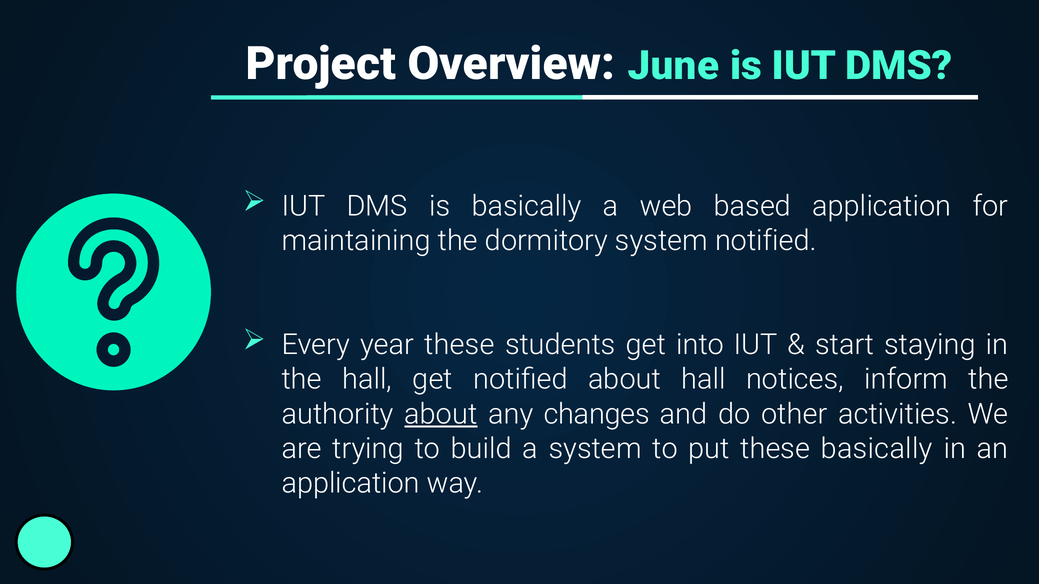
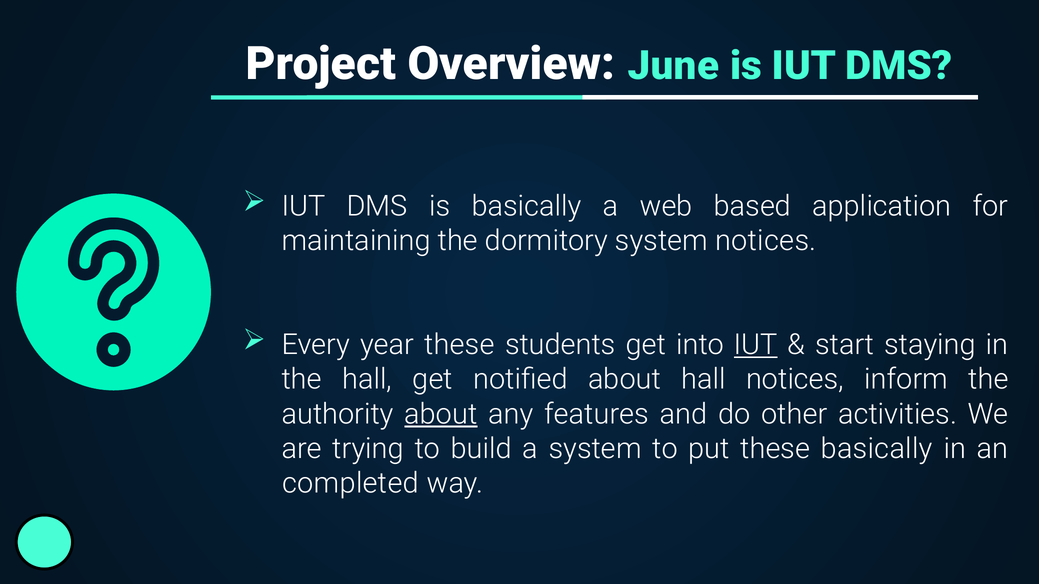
system notified: notified -> notices (766, 241)
IUT underline: none -> present (756, 345)
changes: changes -> features (597, 414)
application: application -> completed (351, 484)
